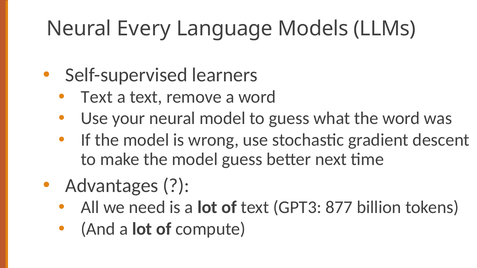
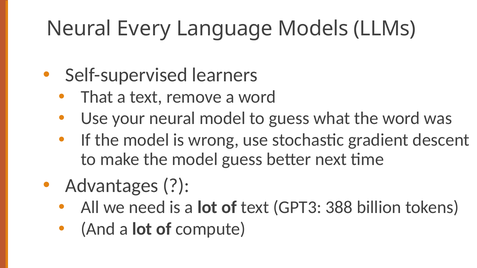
Text: Text -> That (97, 97)
877: 877 -> 388 (339, 208)
